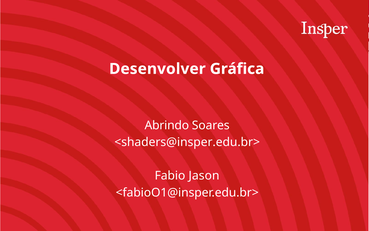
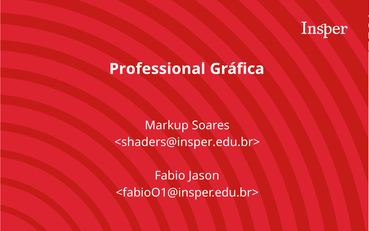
Desenvolver: Desenvolver -> Professional (157, 69)
Abrindo: Abrindo -> Markup (167, 125)
